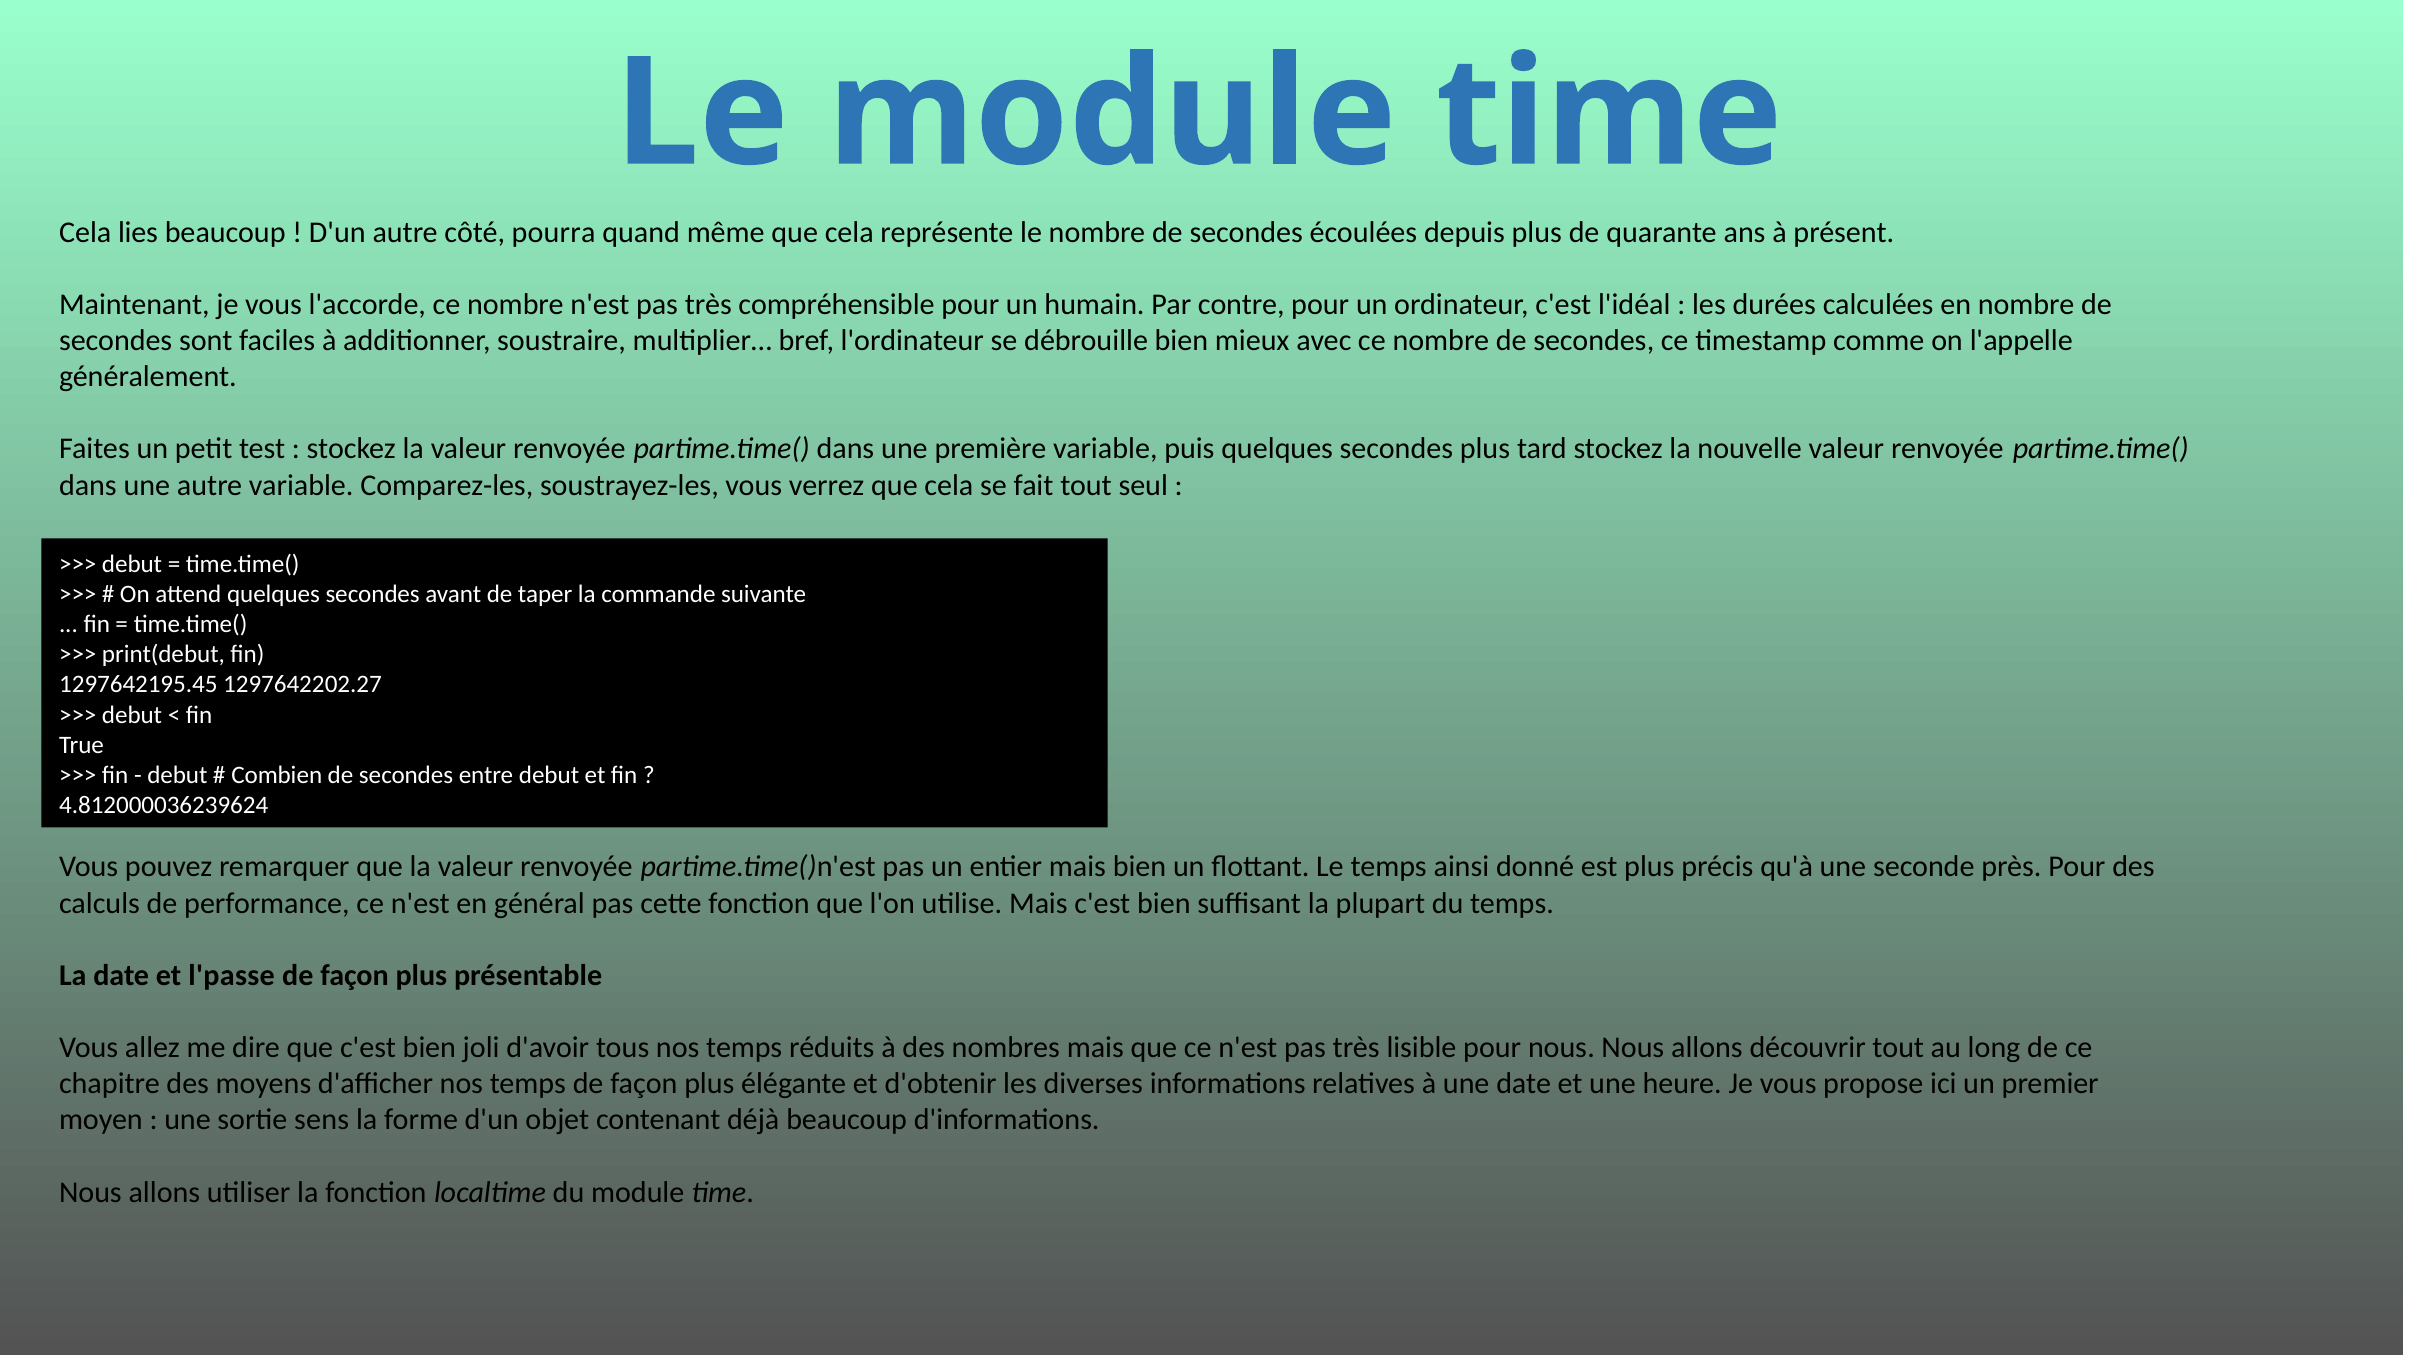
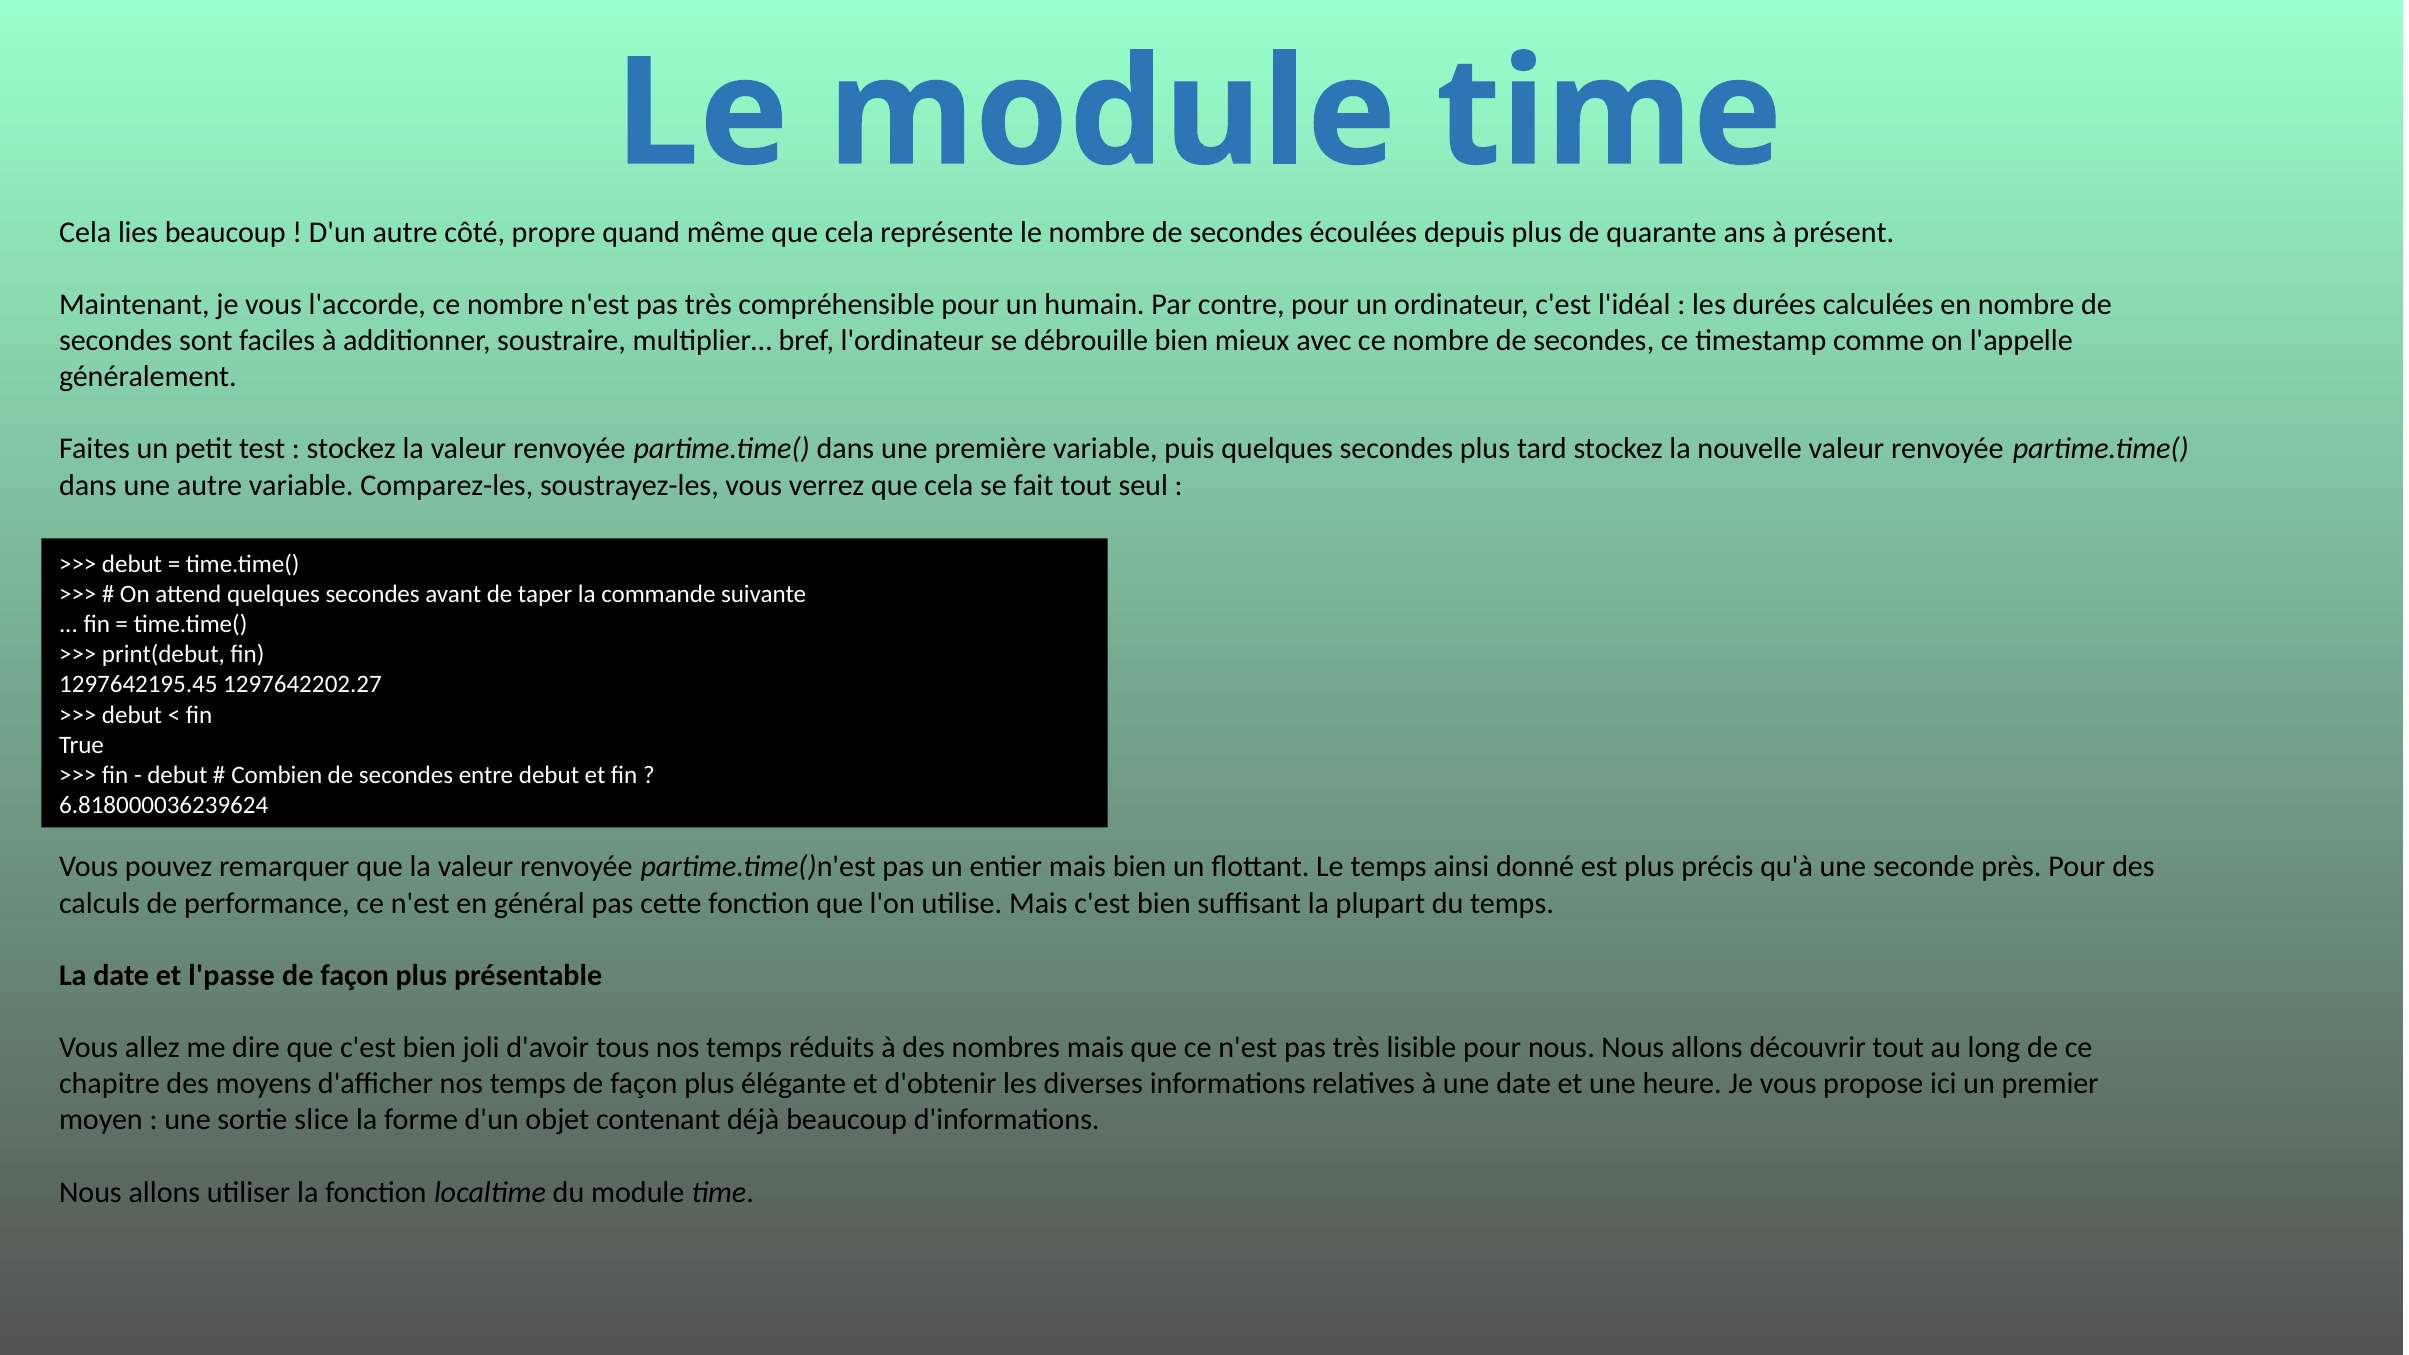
pourra: pourra -> propre (554, 232)
4.812000036239624: 4.812000036239624 -> 6.818000036239624 (164, 805)
sens: sens -> slice (322, 1120)
